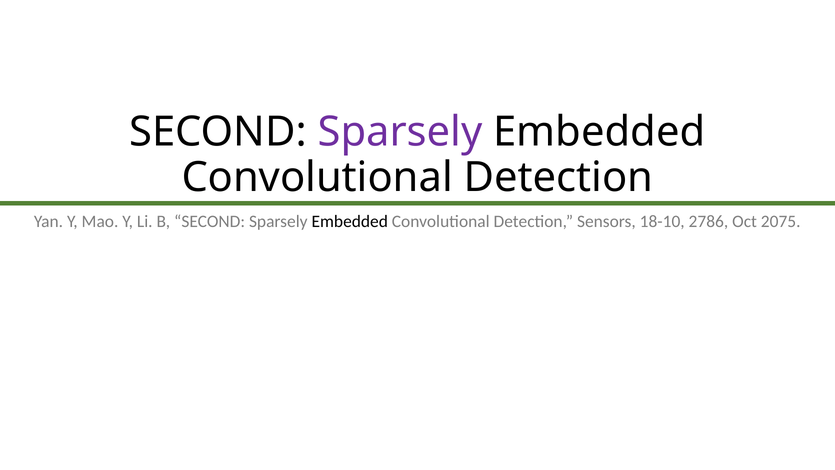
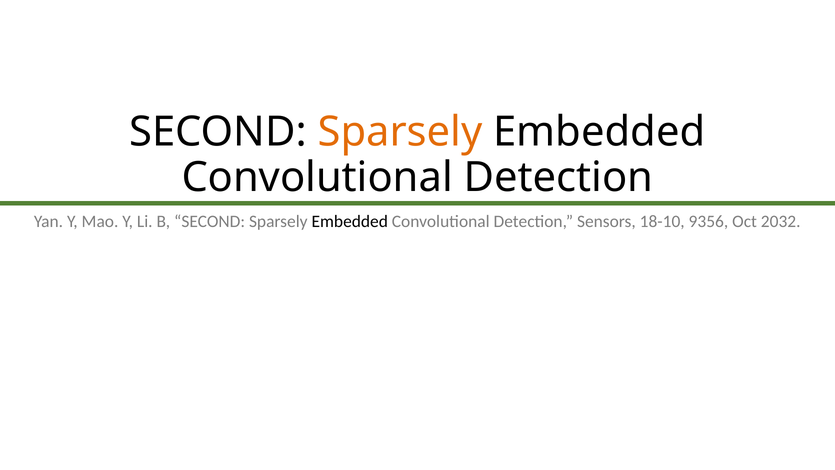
Sparsely colour: purple -> orange (400, 132)
2786: 2786 -> 9356 (708, 221)
2075: 2075 -> 2032 (781, 221)
